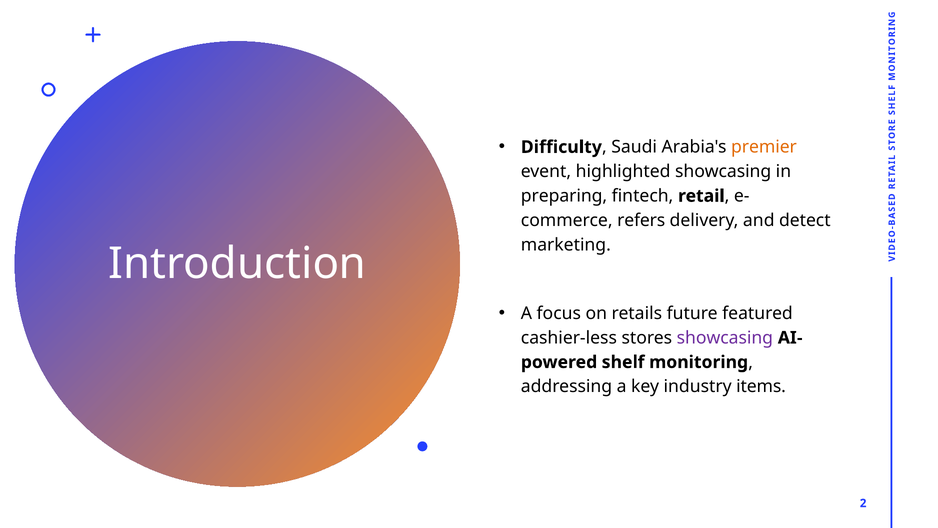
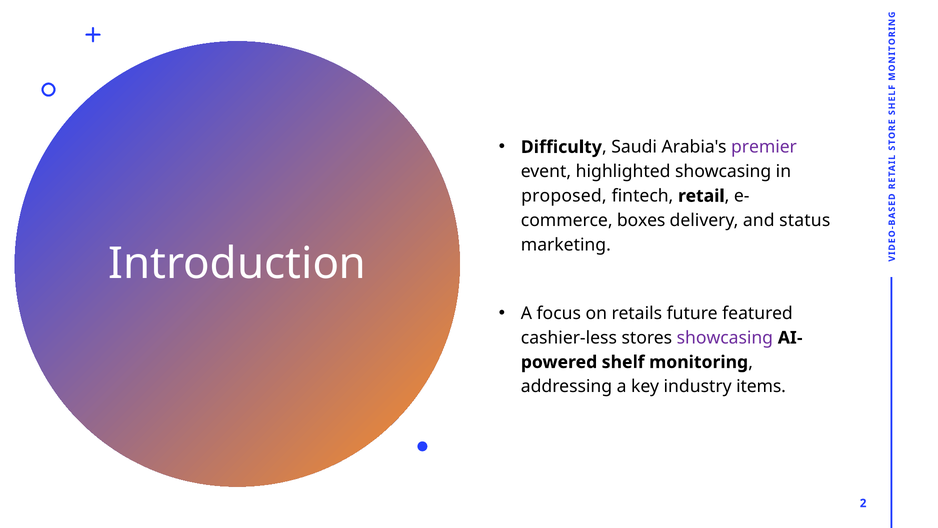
premier colour: orange -> purple (764, 147)
preparing: preparing -> proposed (564, 196)
refers: refers -> boxes (641, 220)
detect: detect -> status (805, 220)
